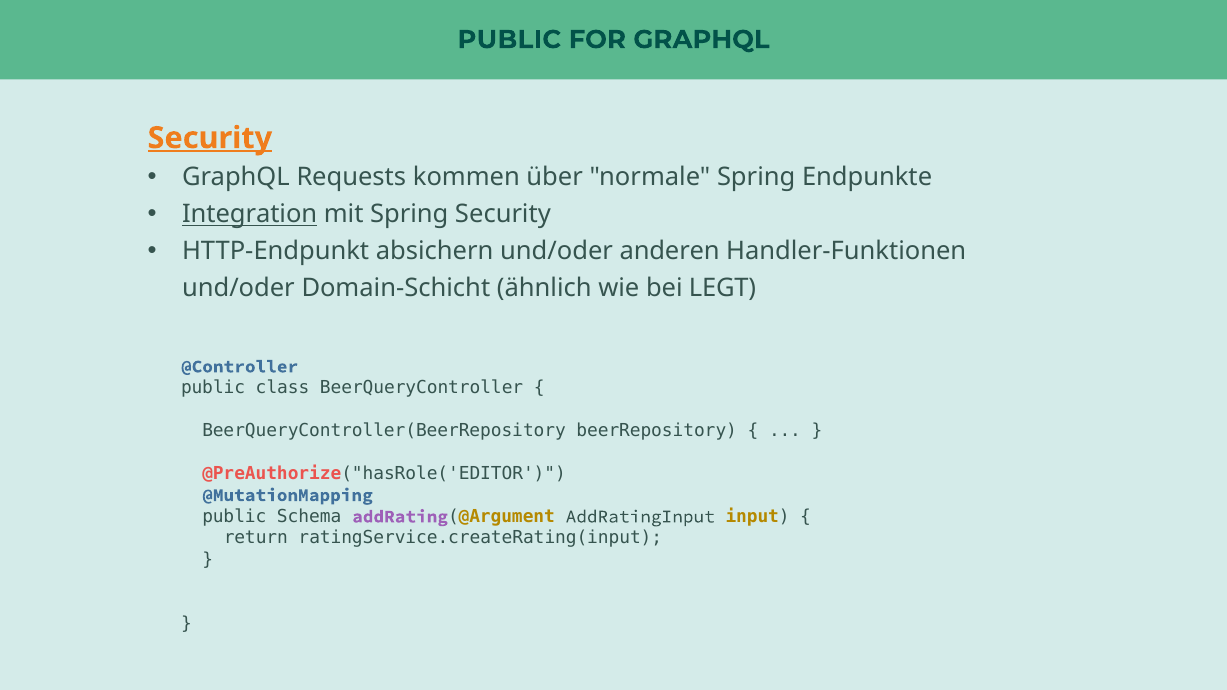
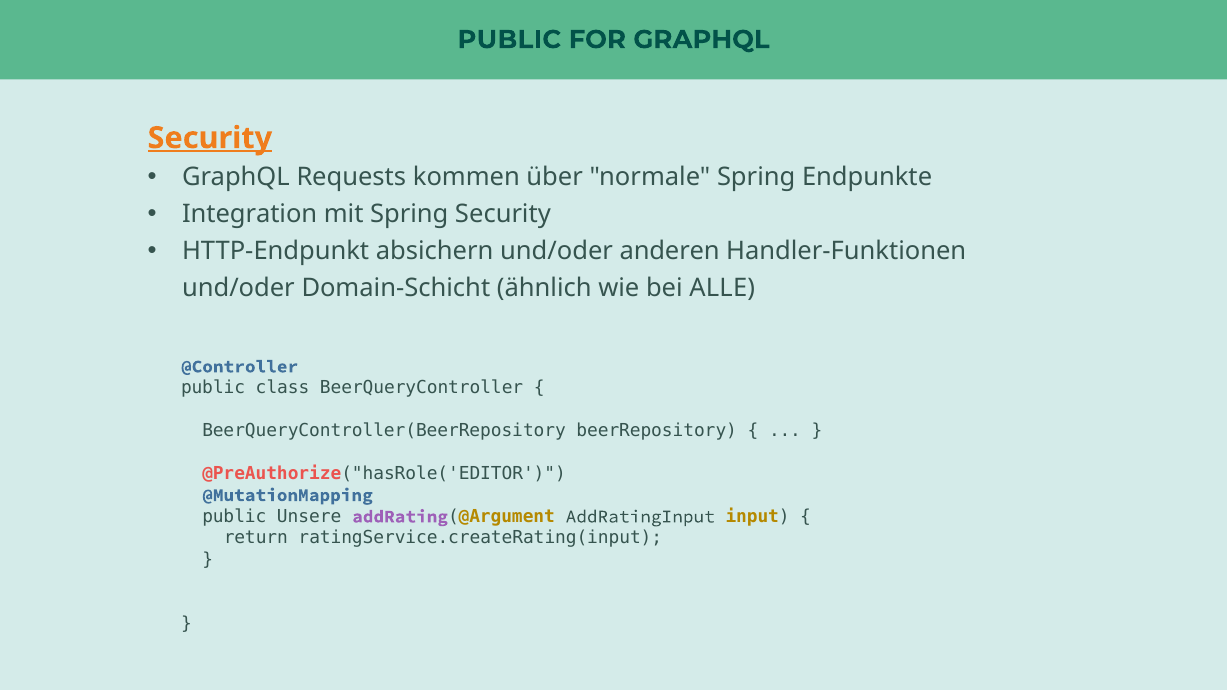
Integration underline: present -> none (250, 214)
LEGT: LEGT -> ALLE (722, 288)
Schema: Schema -> Unsere (309, 517)
